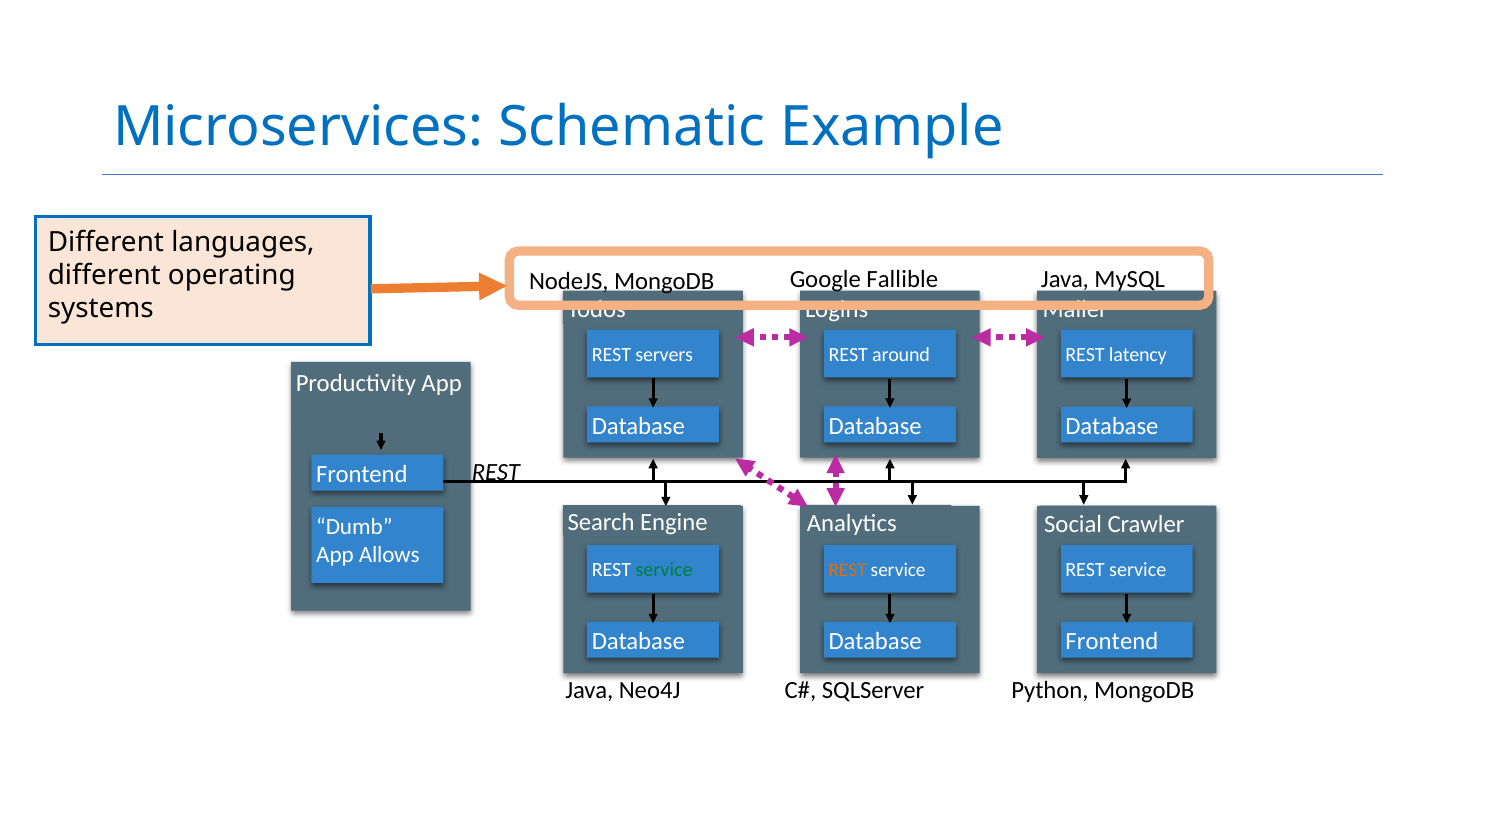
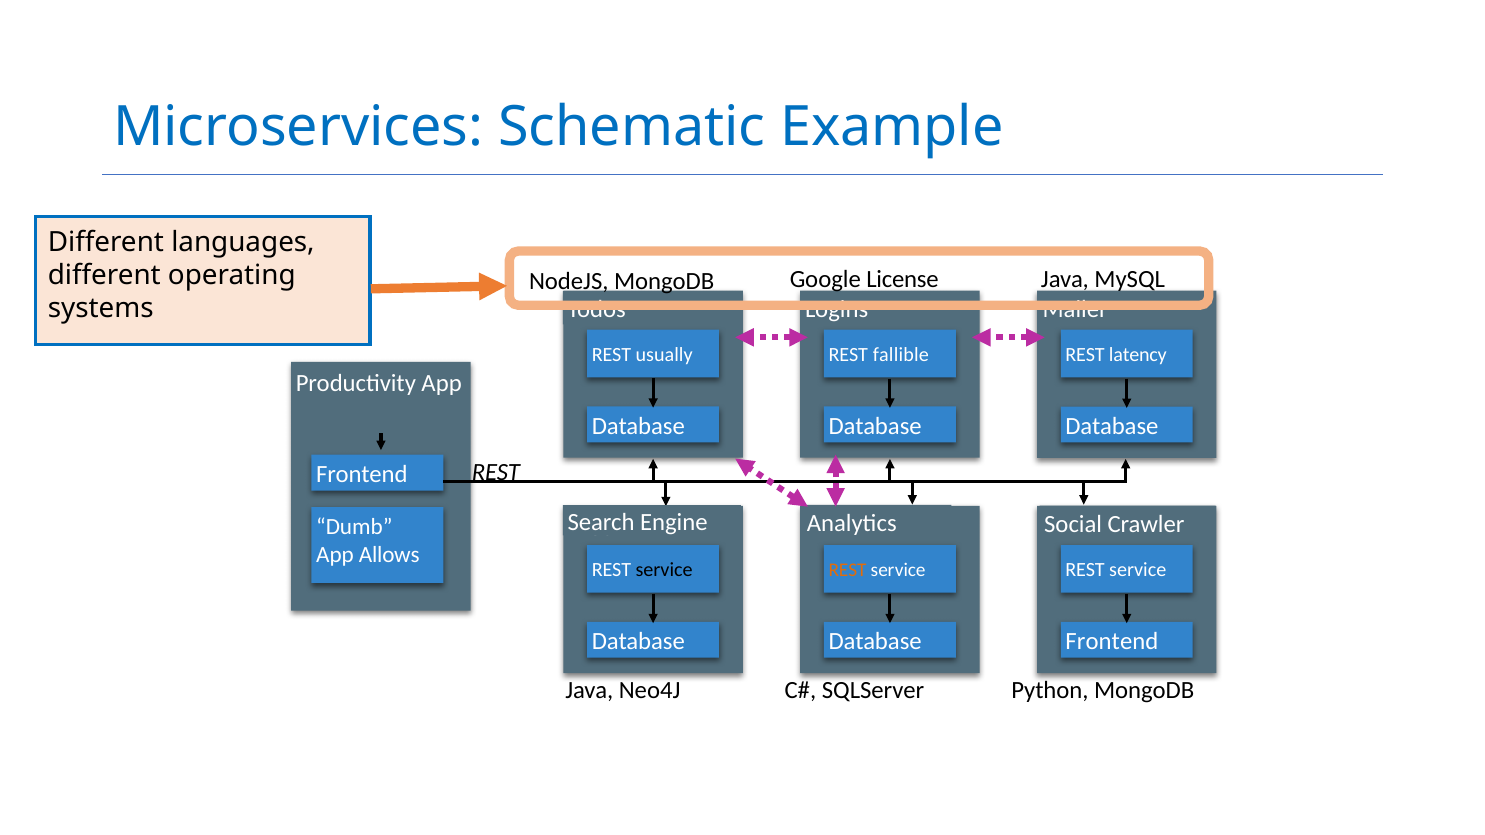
Fallible: Fallible -> License (902, 279)
servers: servers -> usually (664, 355)
around: around -> fallible (901, 355)
service colour: green -> black (664, 570)
